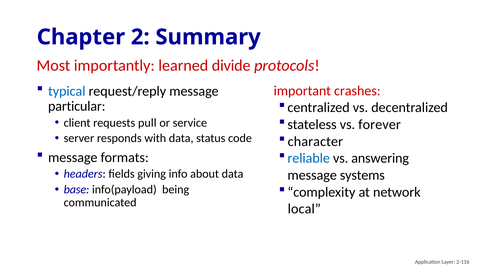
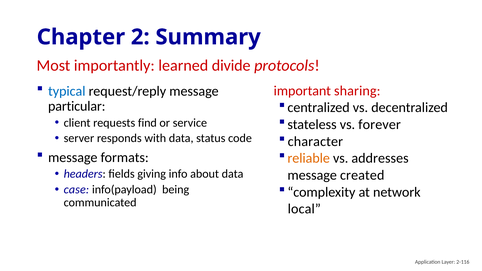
crashes: crashes -> sharing (357, 91)
pull: pull -> find (147, 123)
reliable colour: blue -> orange (309, 158)
answering: answering -> addresses (380, 158)
systems: systems -> created (362, 175)
base: base -> case (76, 190)
